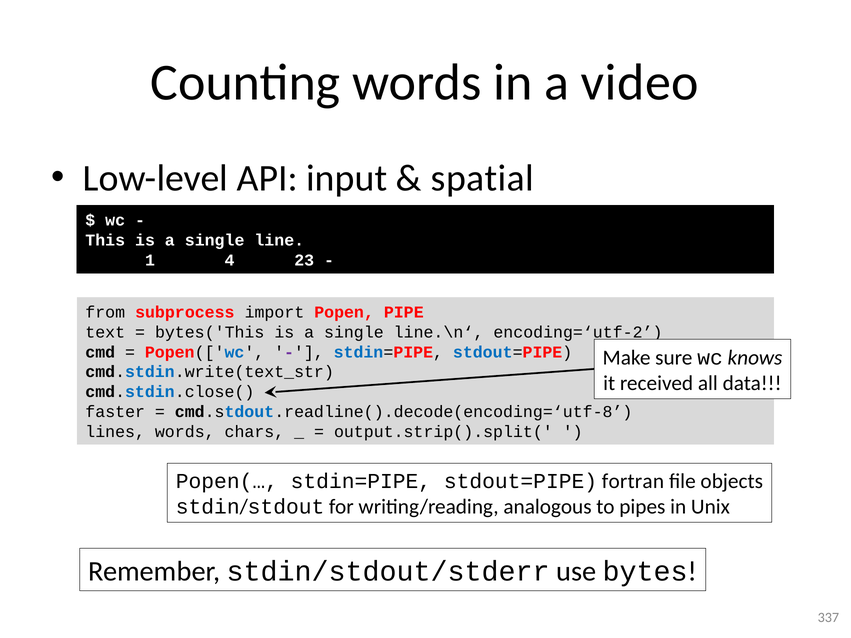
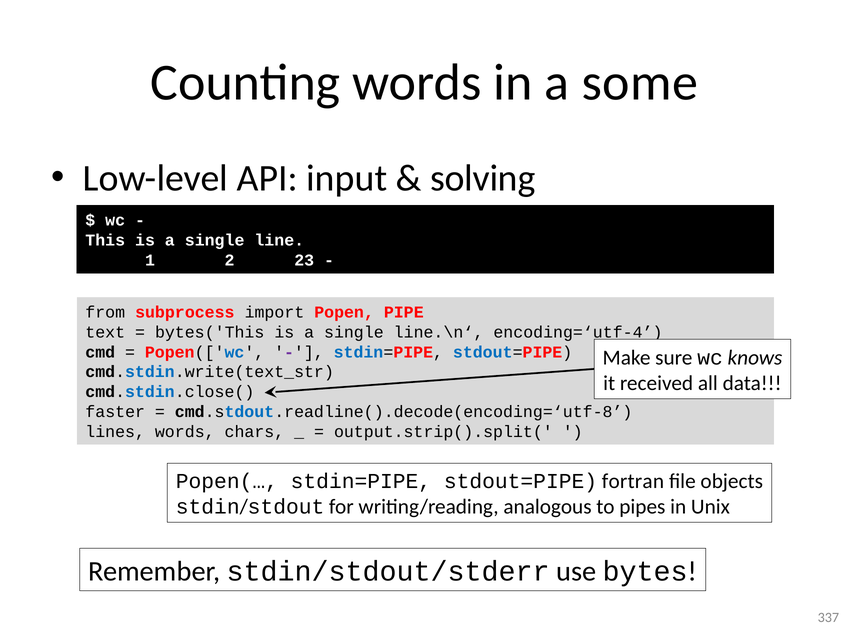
video: video -> some (640, 82)
spatial: spatial -> solving (483, 179)
4: 4 -> 2 (230, 260)
encoding=‘utf-2: encoding=‘utf-2 -> encoding=‘utf-4 (578, 332)
